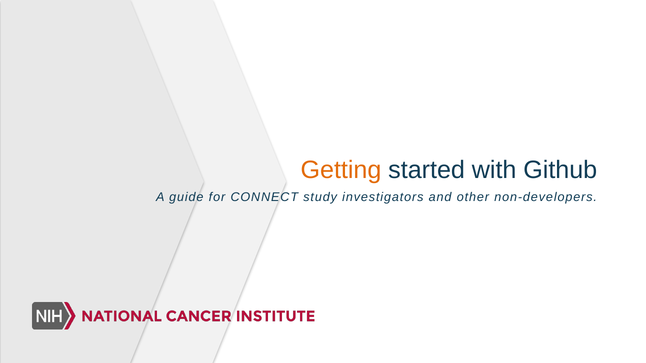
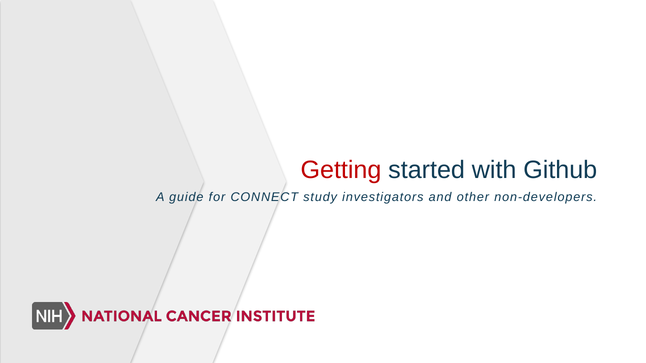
Getting colour: orange -> red (341, 170)
